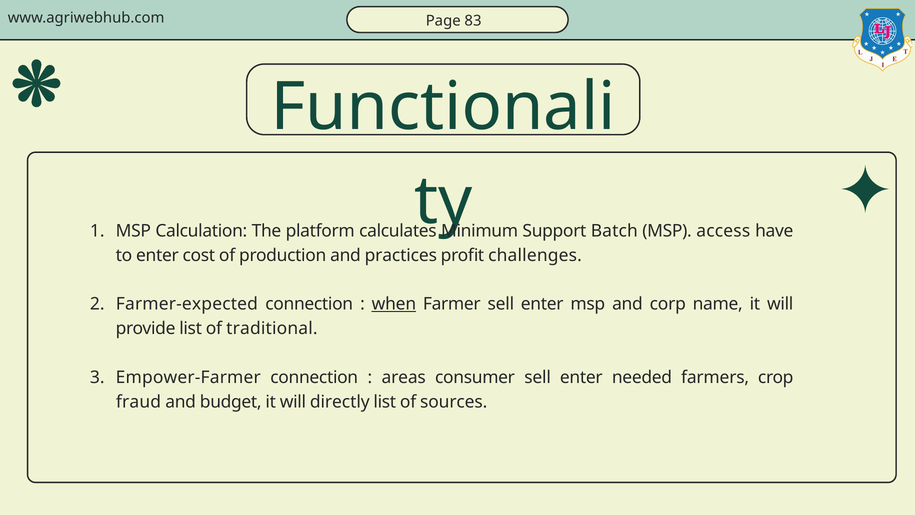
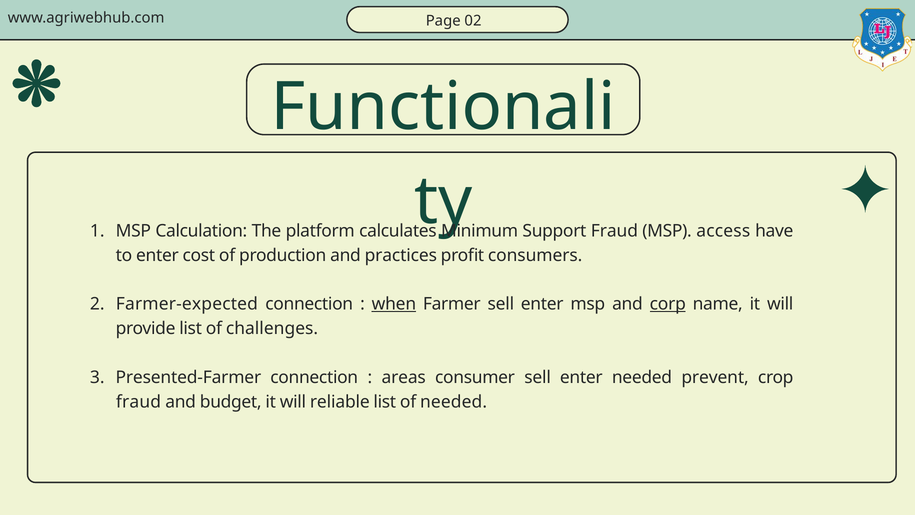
83: 83 -> 02 (473, 21)
Support Batch: Batch -> Fraud (614, 231)
challenges: challenges -> consumers (535, 255)
corp underline: none -> present (668, 304)
traditional: traditional -> challenges (272, 328)
Empower-Farmer: Empower-Farmer -> Presented-Farmer (188, 377)
farmers: farmers -> prevent (715, 377)
directly: directly -> reliable (340, 402)
of sources: sources -> needed (454, 402)
